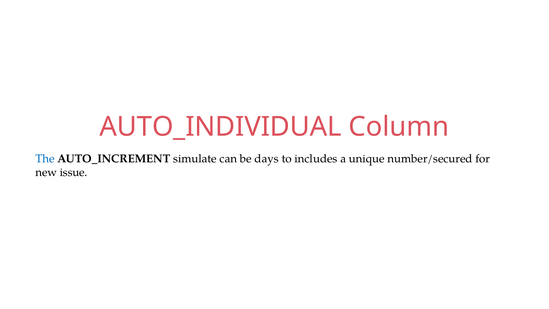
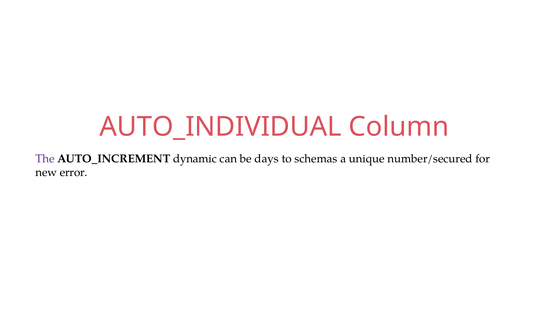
The colour: blue -> purple (45, 159)
simulate: simulate -> dynamic (195, 159)
includes: includes -> schemas (316, 159)
issue: issue -> error (74, 172)
